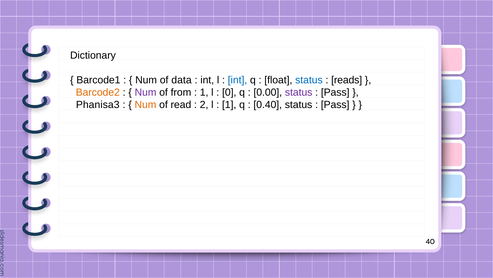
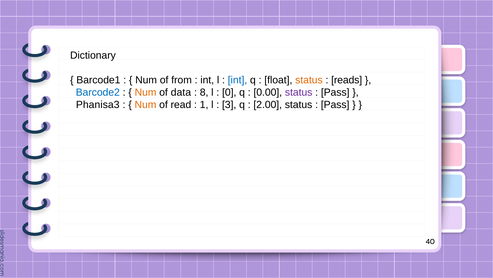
data: data -> from (182, 80)
status colour: blue -> orange (309, 80)
Barcode2 colour: orange -> blue (98, 92)
Num colour: purple -> orange (146, 92)
from: from -> data (181, 92)
1: 1 -> 8 (204, 92)
2: 2 -> 1 (204, 105)
1: 1 -> 3 (229, 105)
0.40: 0.40 -> 2.00 (268, 105)
